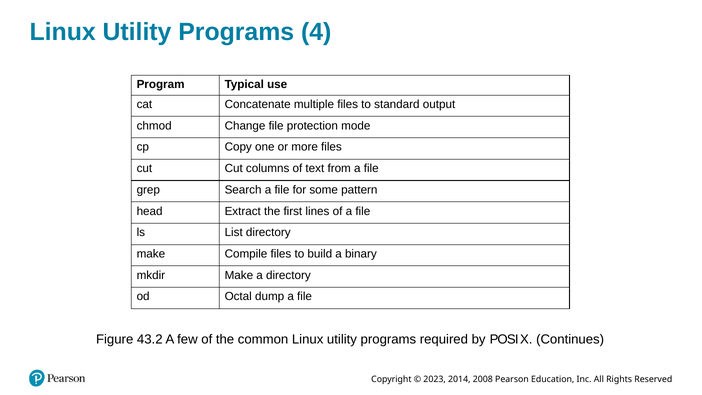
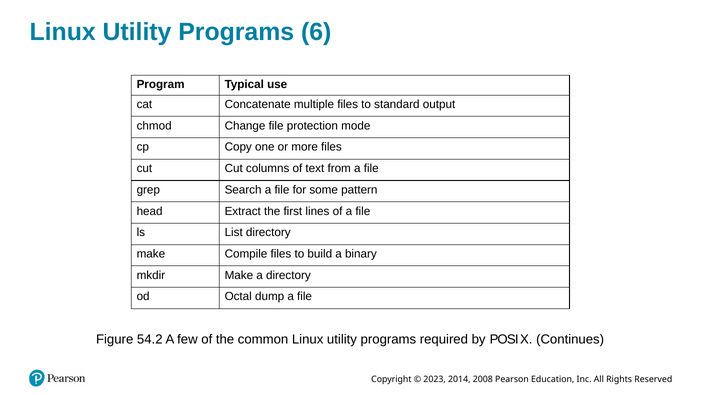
4: 4 -> 6 (316, 32)
43.2: 43.2 -> 54.2 (150, 339)
